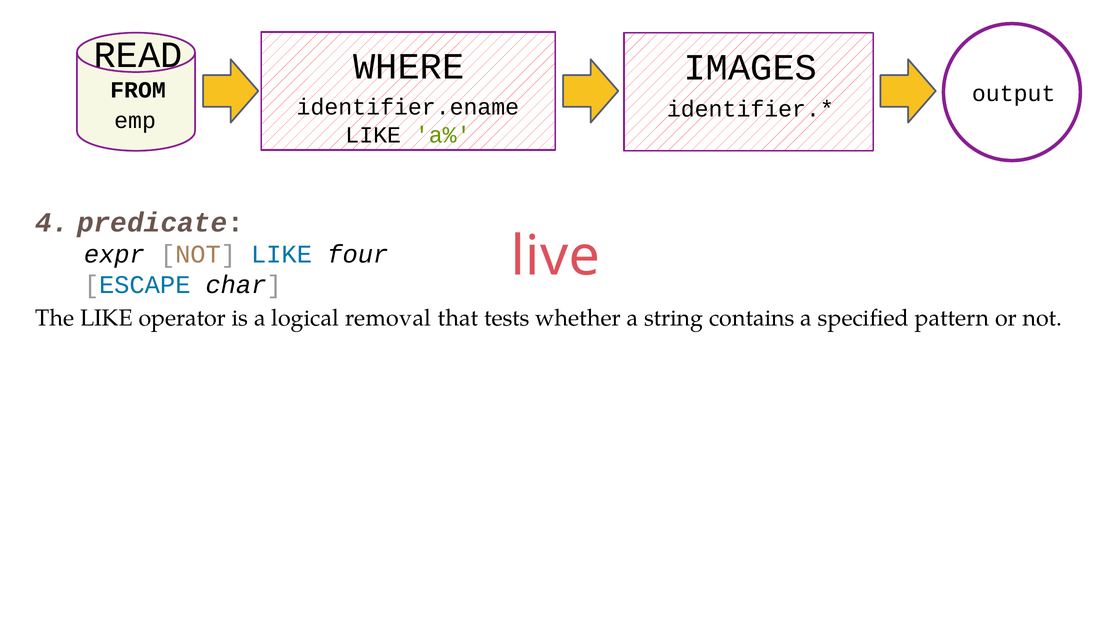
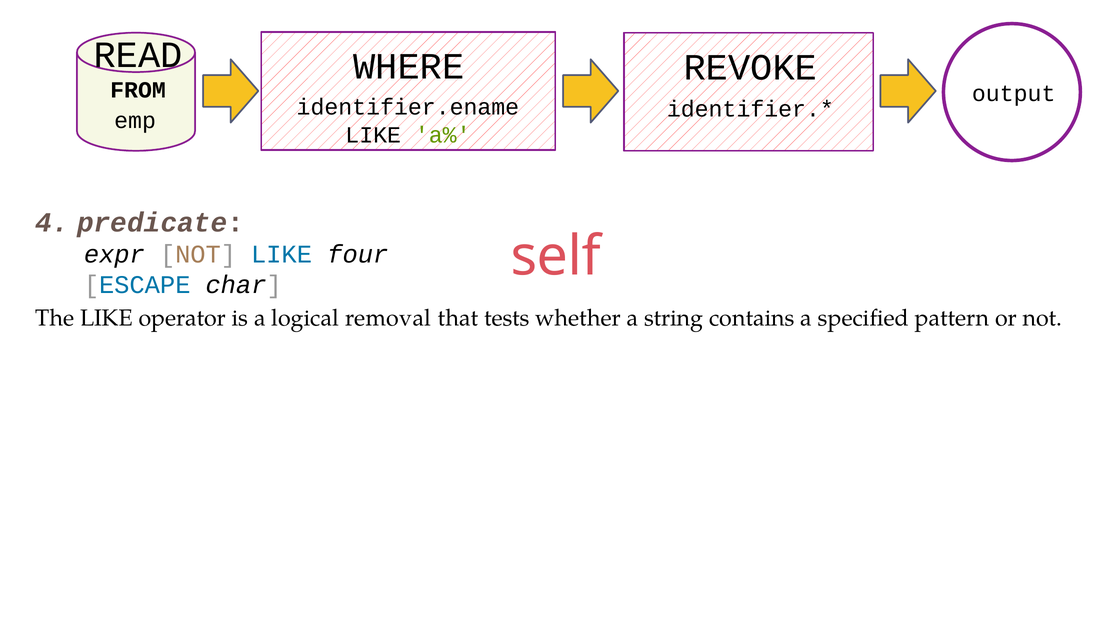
IMAGES: IMAGES -> REVOKE (750, 67)
live: live -> self (556, 257)
